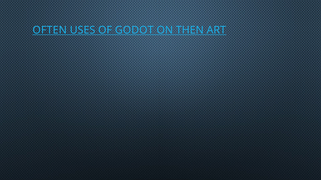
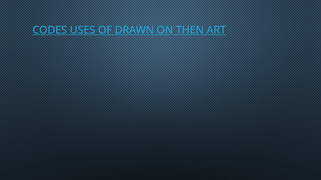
OFTEN: OFTEN -> CODES (50, 30)
GODOT: GODOT -> DRAWN (134, 30)
